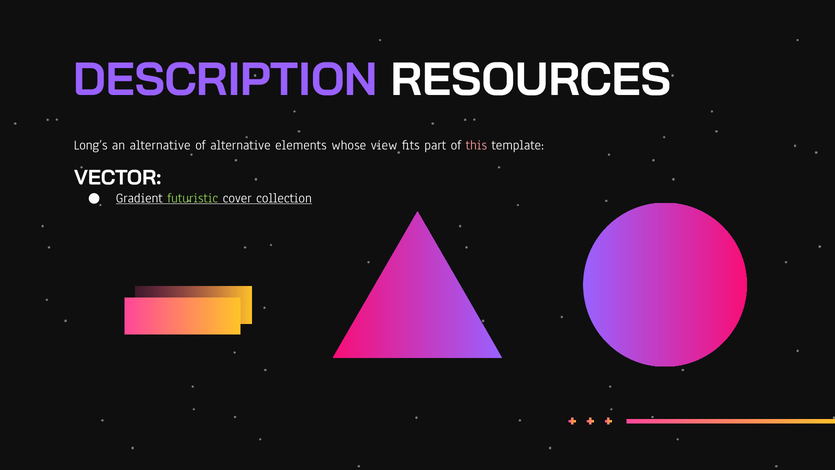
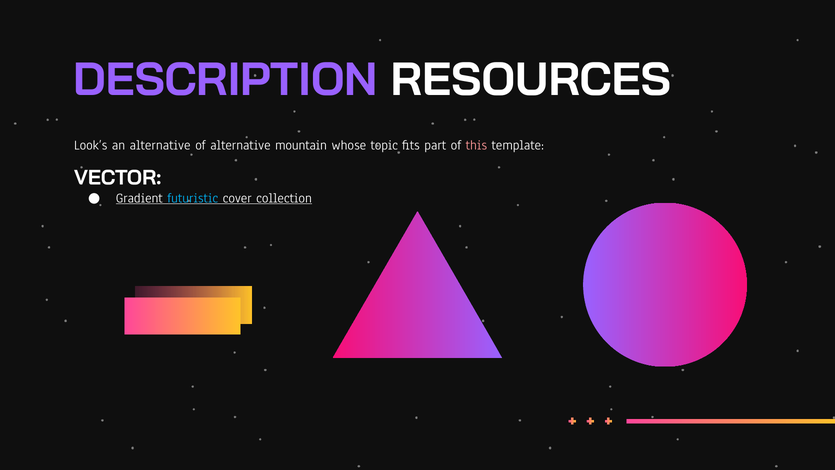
Long’s: Long’s -> Look’s (91, 145)
elements: elements -> mountain (301, 145)
view: view -> topic (384, 145)
futuristic colour: light green -> light blue (193, 198)
